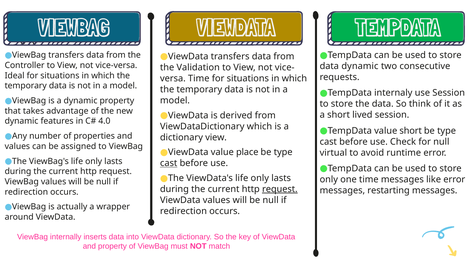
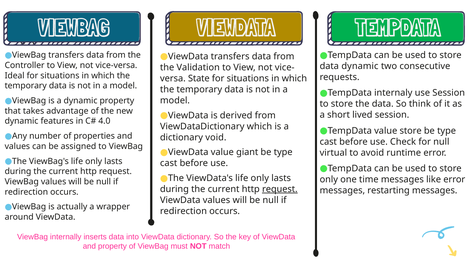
Time: Time -> State (199, 78)
value short: short -> store (411, 131)
dictionary view: view -> void (216, 137)
place: place -> giant (247, 152)
cast underline: present -> none (169, 163)
